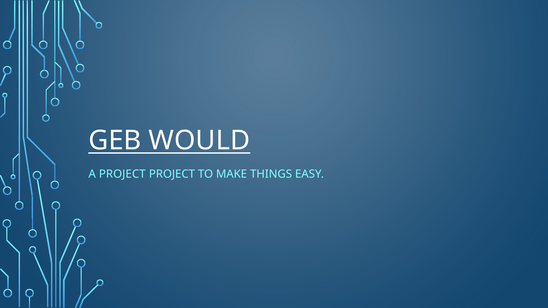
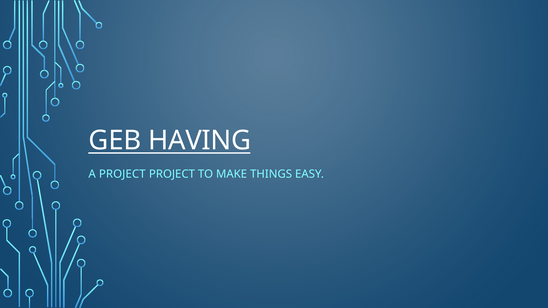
WOULD: WOULD -> HAVING (200, 141)
